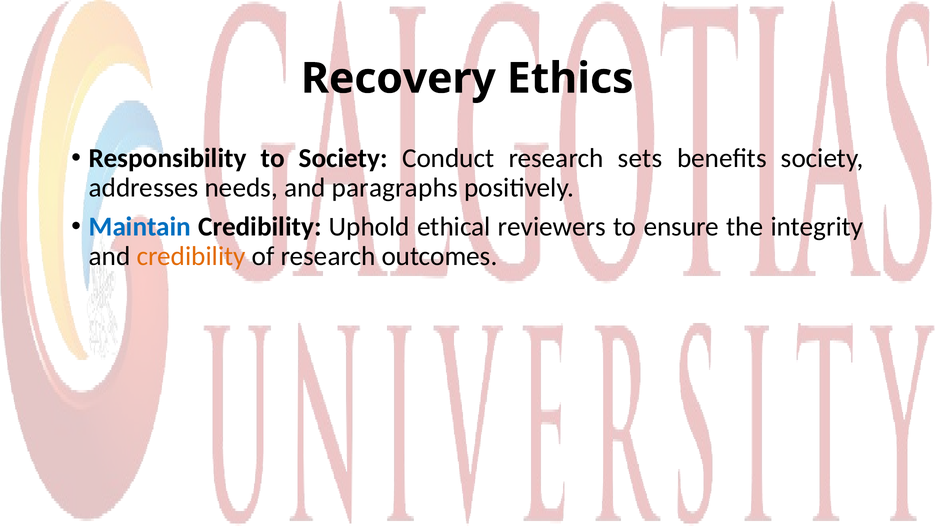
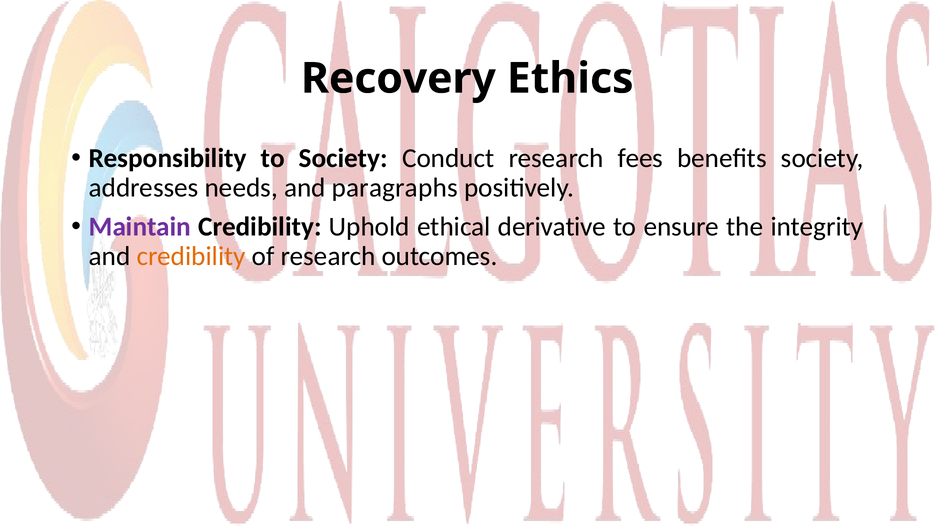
sets: sets -> fees (640, 158)
Maintain colour: blue -> purple (140, 227)
reviewers: reviewers -> derivative (552, 227)
